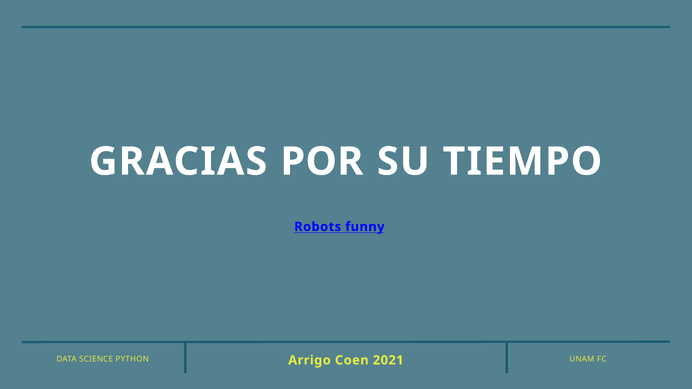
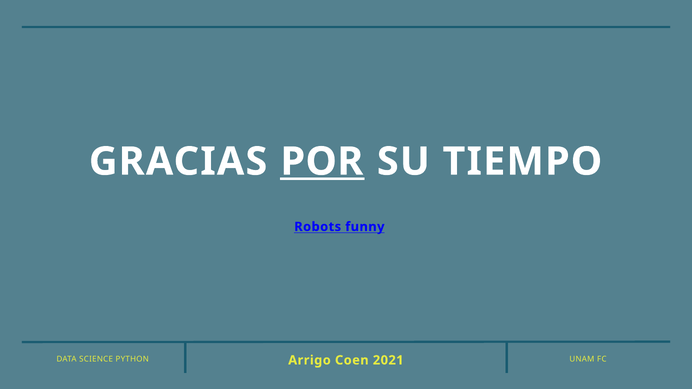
POR underline: none -> present (322, 162)
